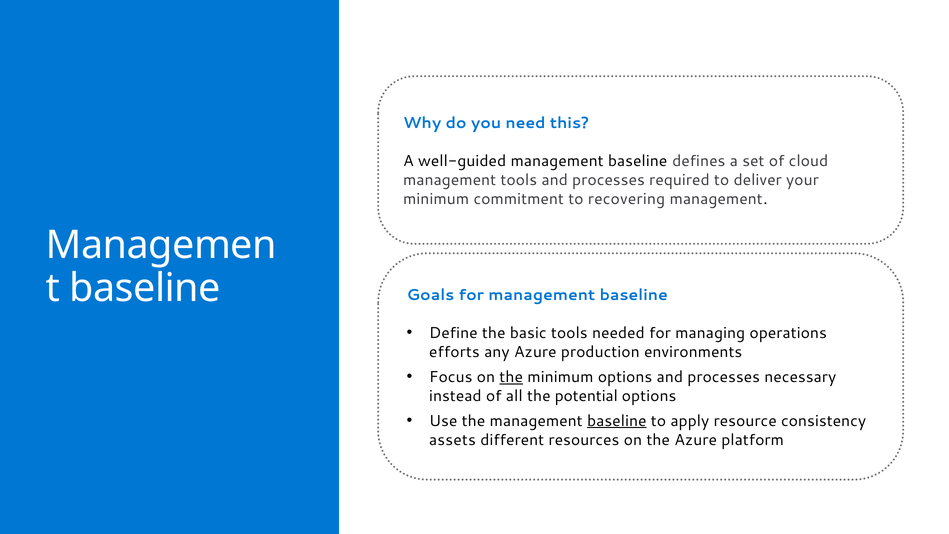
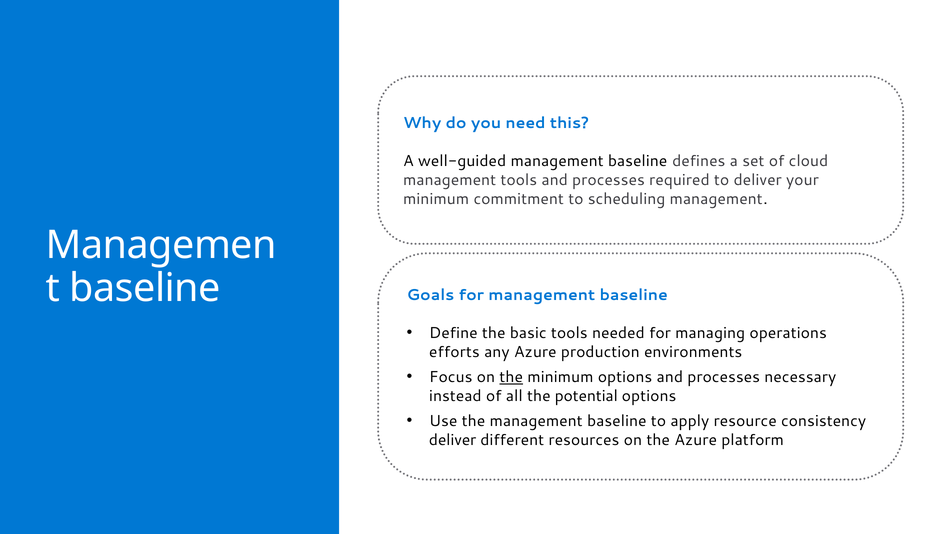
recovering: recovering -> scheduling (627, 199)
baseline underline: present -> none (617, 421)
assets: assets -> deliver (453, 440)
